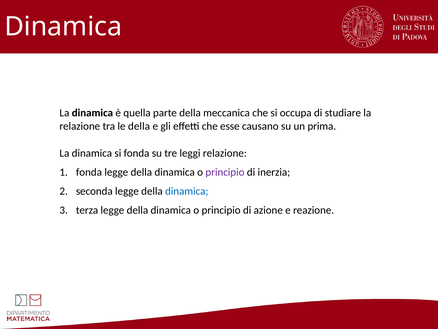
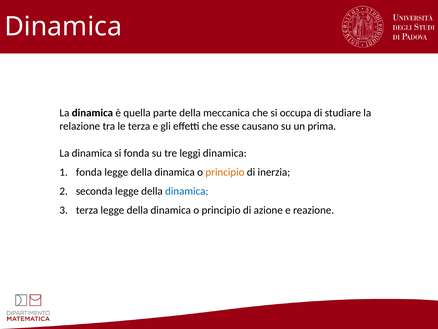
le della: della -> terza (139, 126)
leggi relazione: relazione -> dinamica (225, 153)
principio colour: purple -> orange (225, 172)
